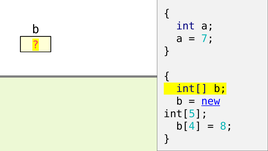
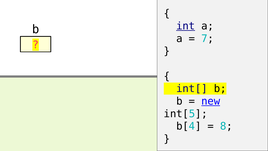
int underline: none -> present (186, 26)
